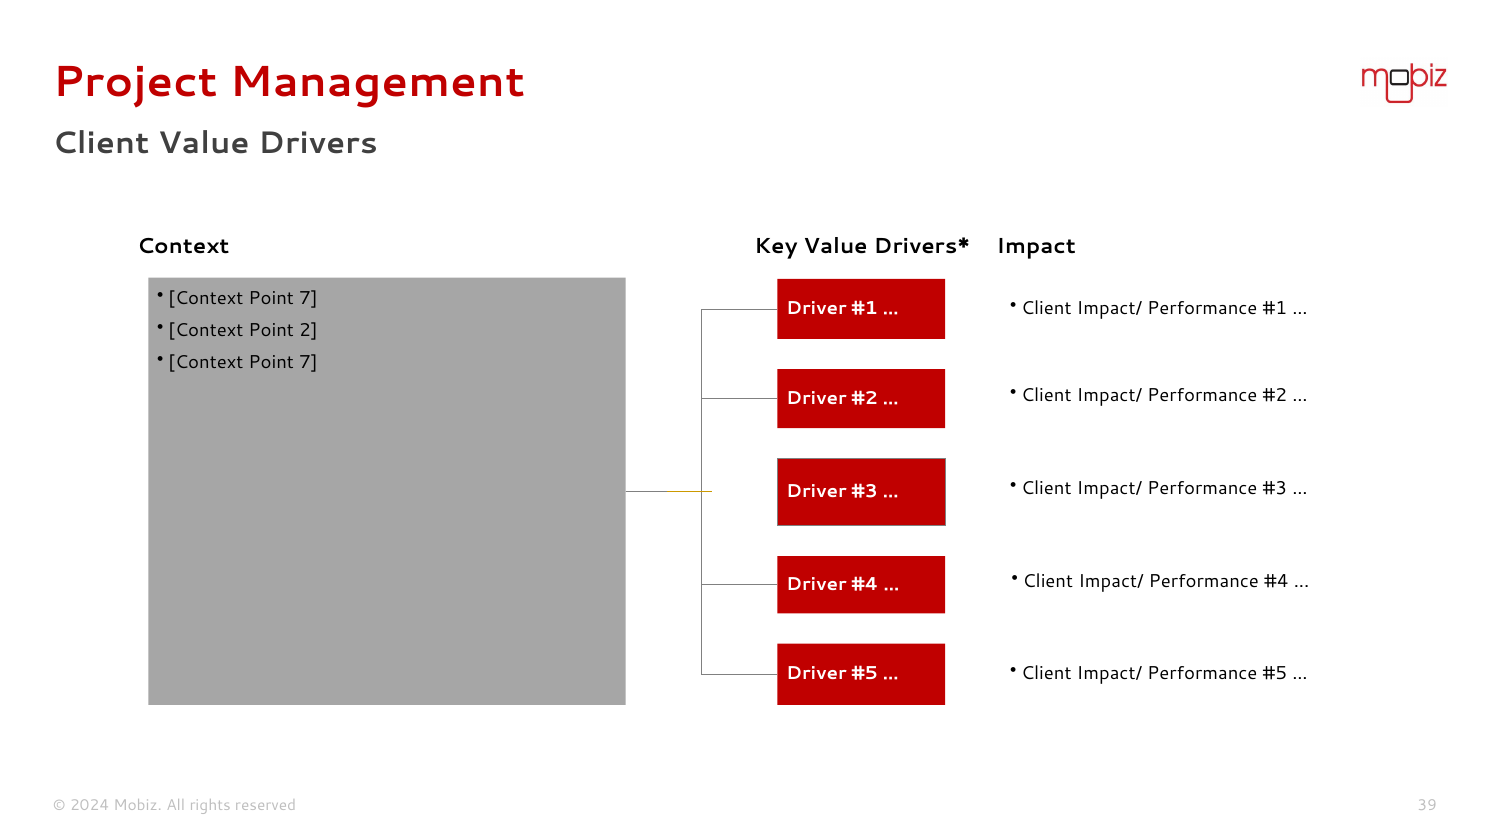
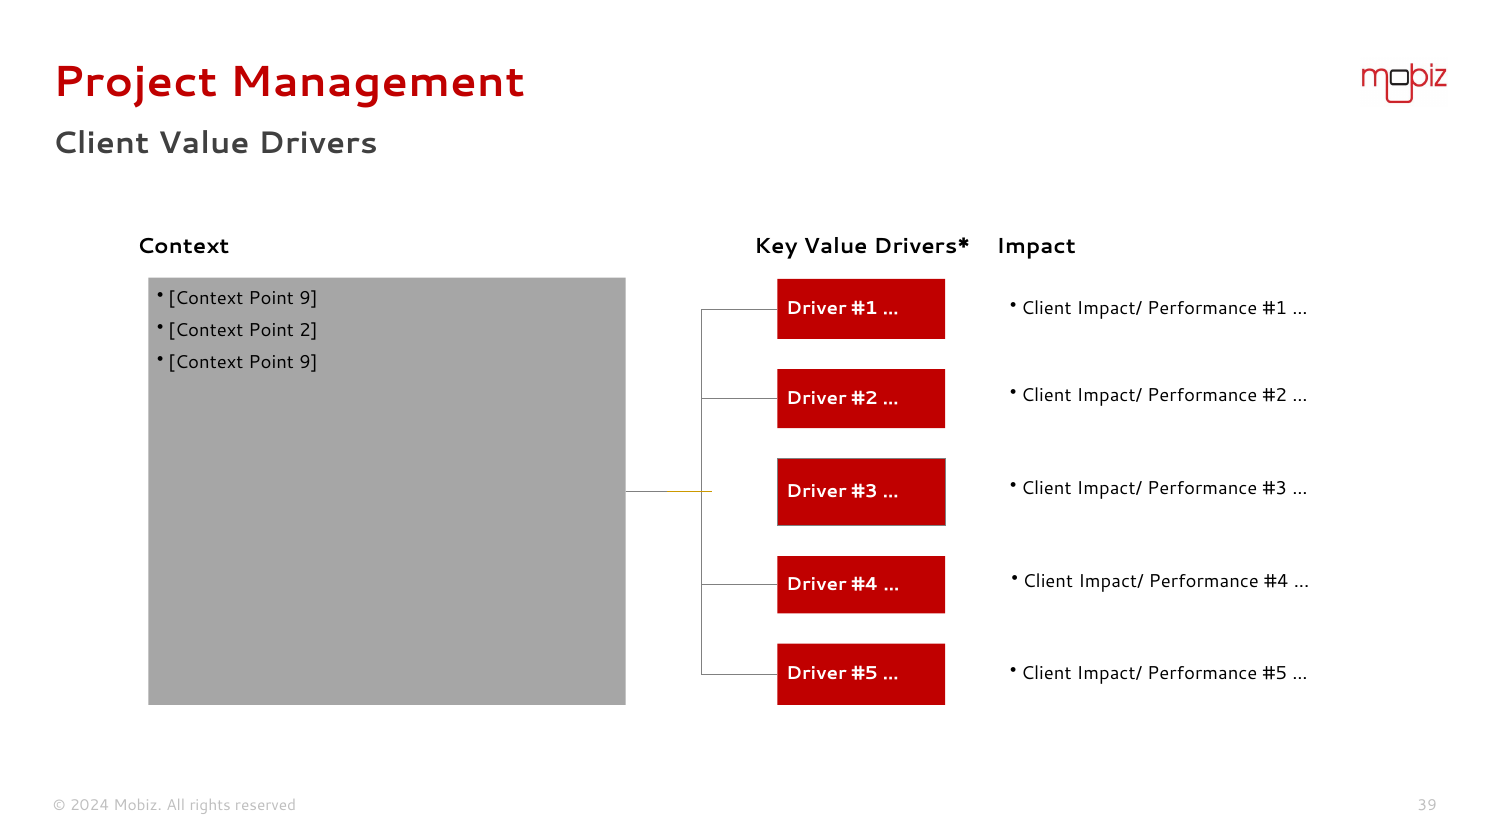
7: 7 -> 9 (308, 299)
7: 7 -> 9 (308, 362)
